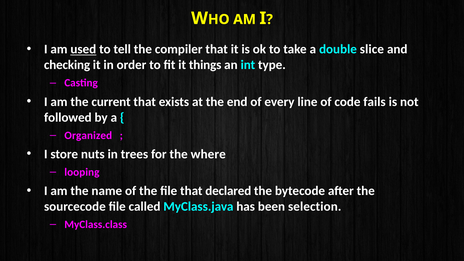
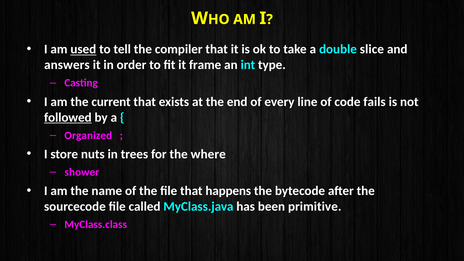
checking: checking -> answers (67, 65)
things: things -> frame (205, 65)
followed underline: none -> present (68, 117)
looping: looping -> shower (82, 172)
declared: declared -> happens (228, 191)
selection: selection -> primitive (315, 207)
